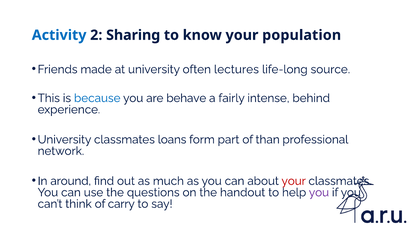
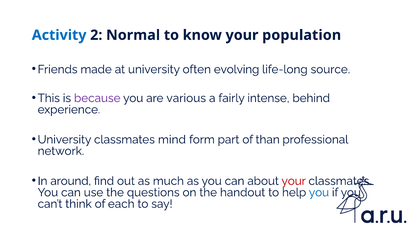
Sharing: Sharing -> Normal (133, 35)
lectures: lectures -> evolving (237, 69)
because colour: blue -> purple (97, 98)
behave: behave -> various (186, 98)
loans: loans -> mind (172, 139)
you colour: purple -> blue (319, 192)
carry: carry -> each (121, 203)
